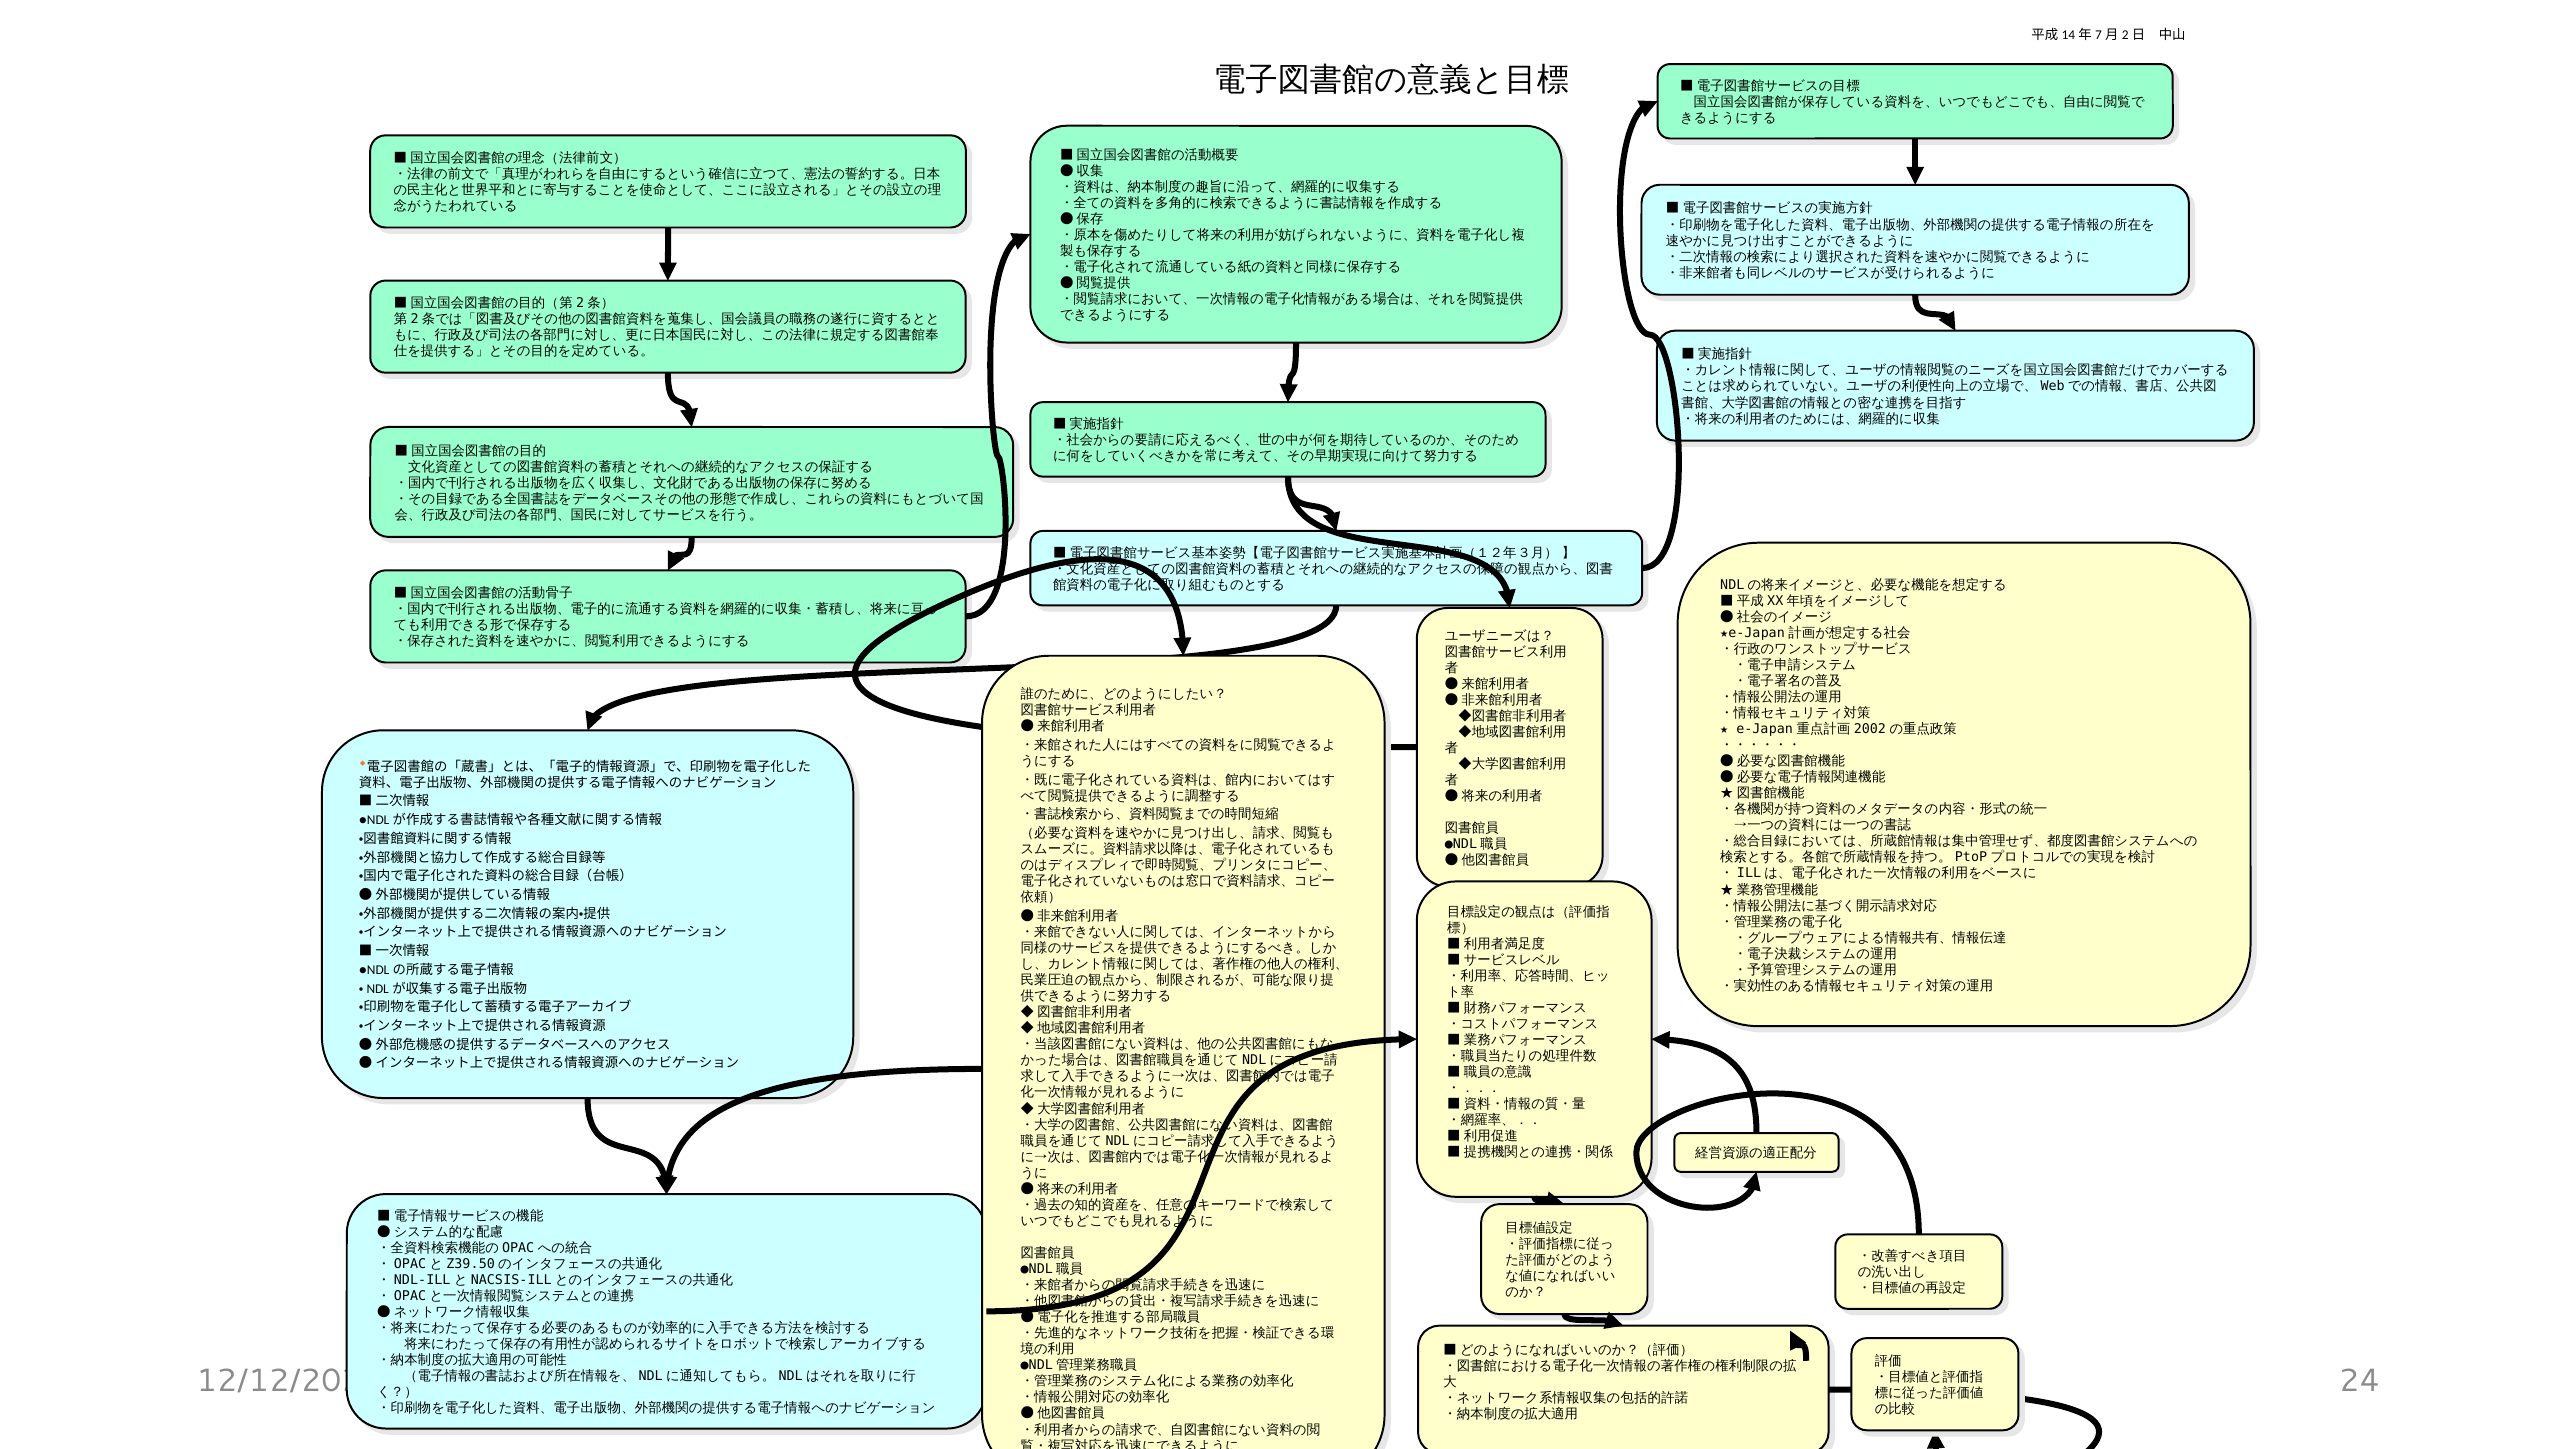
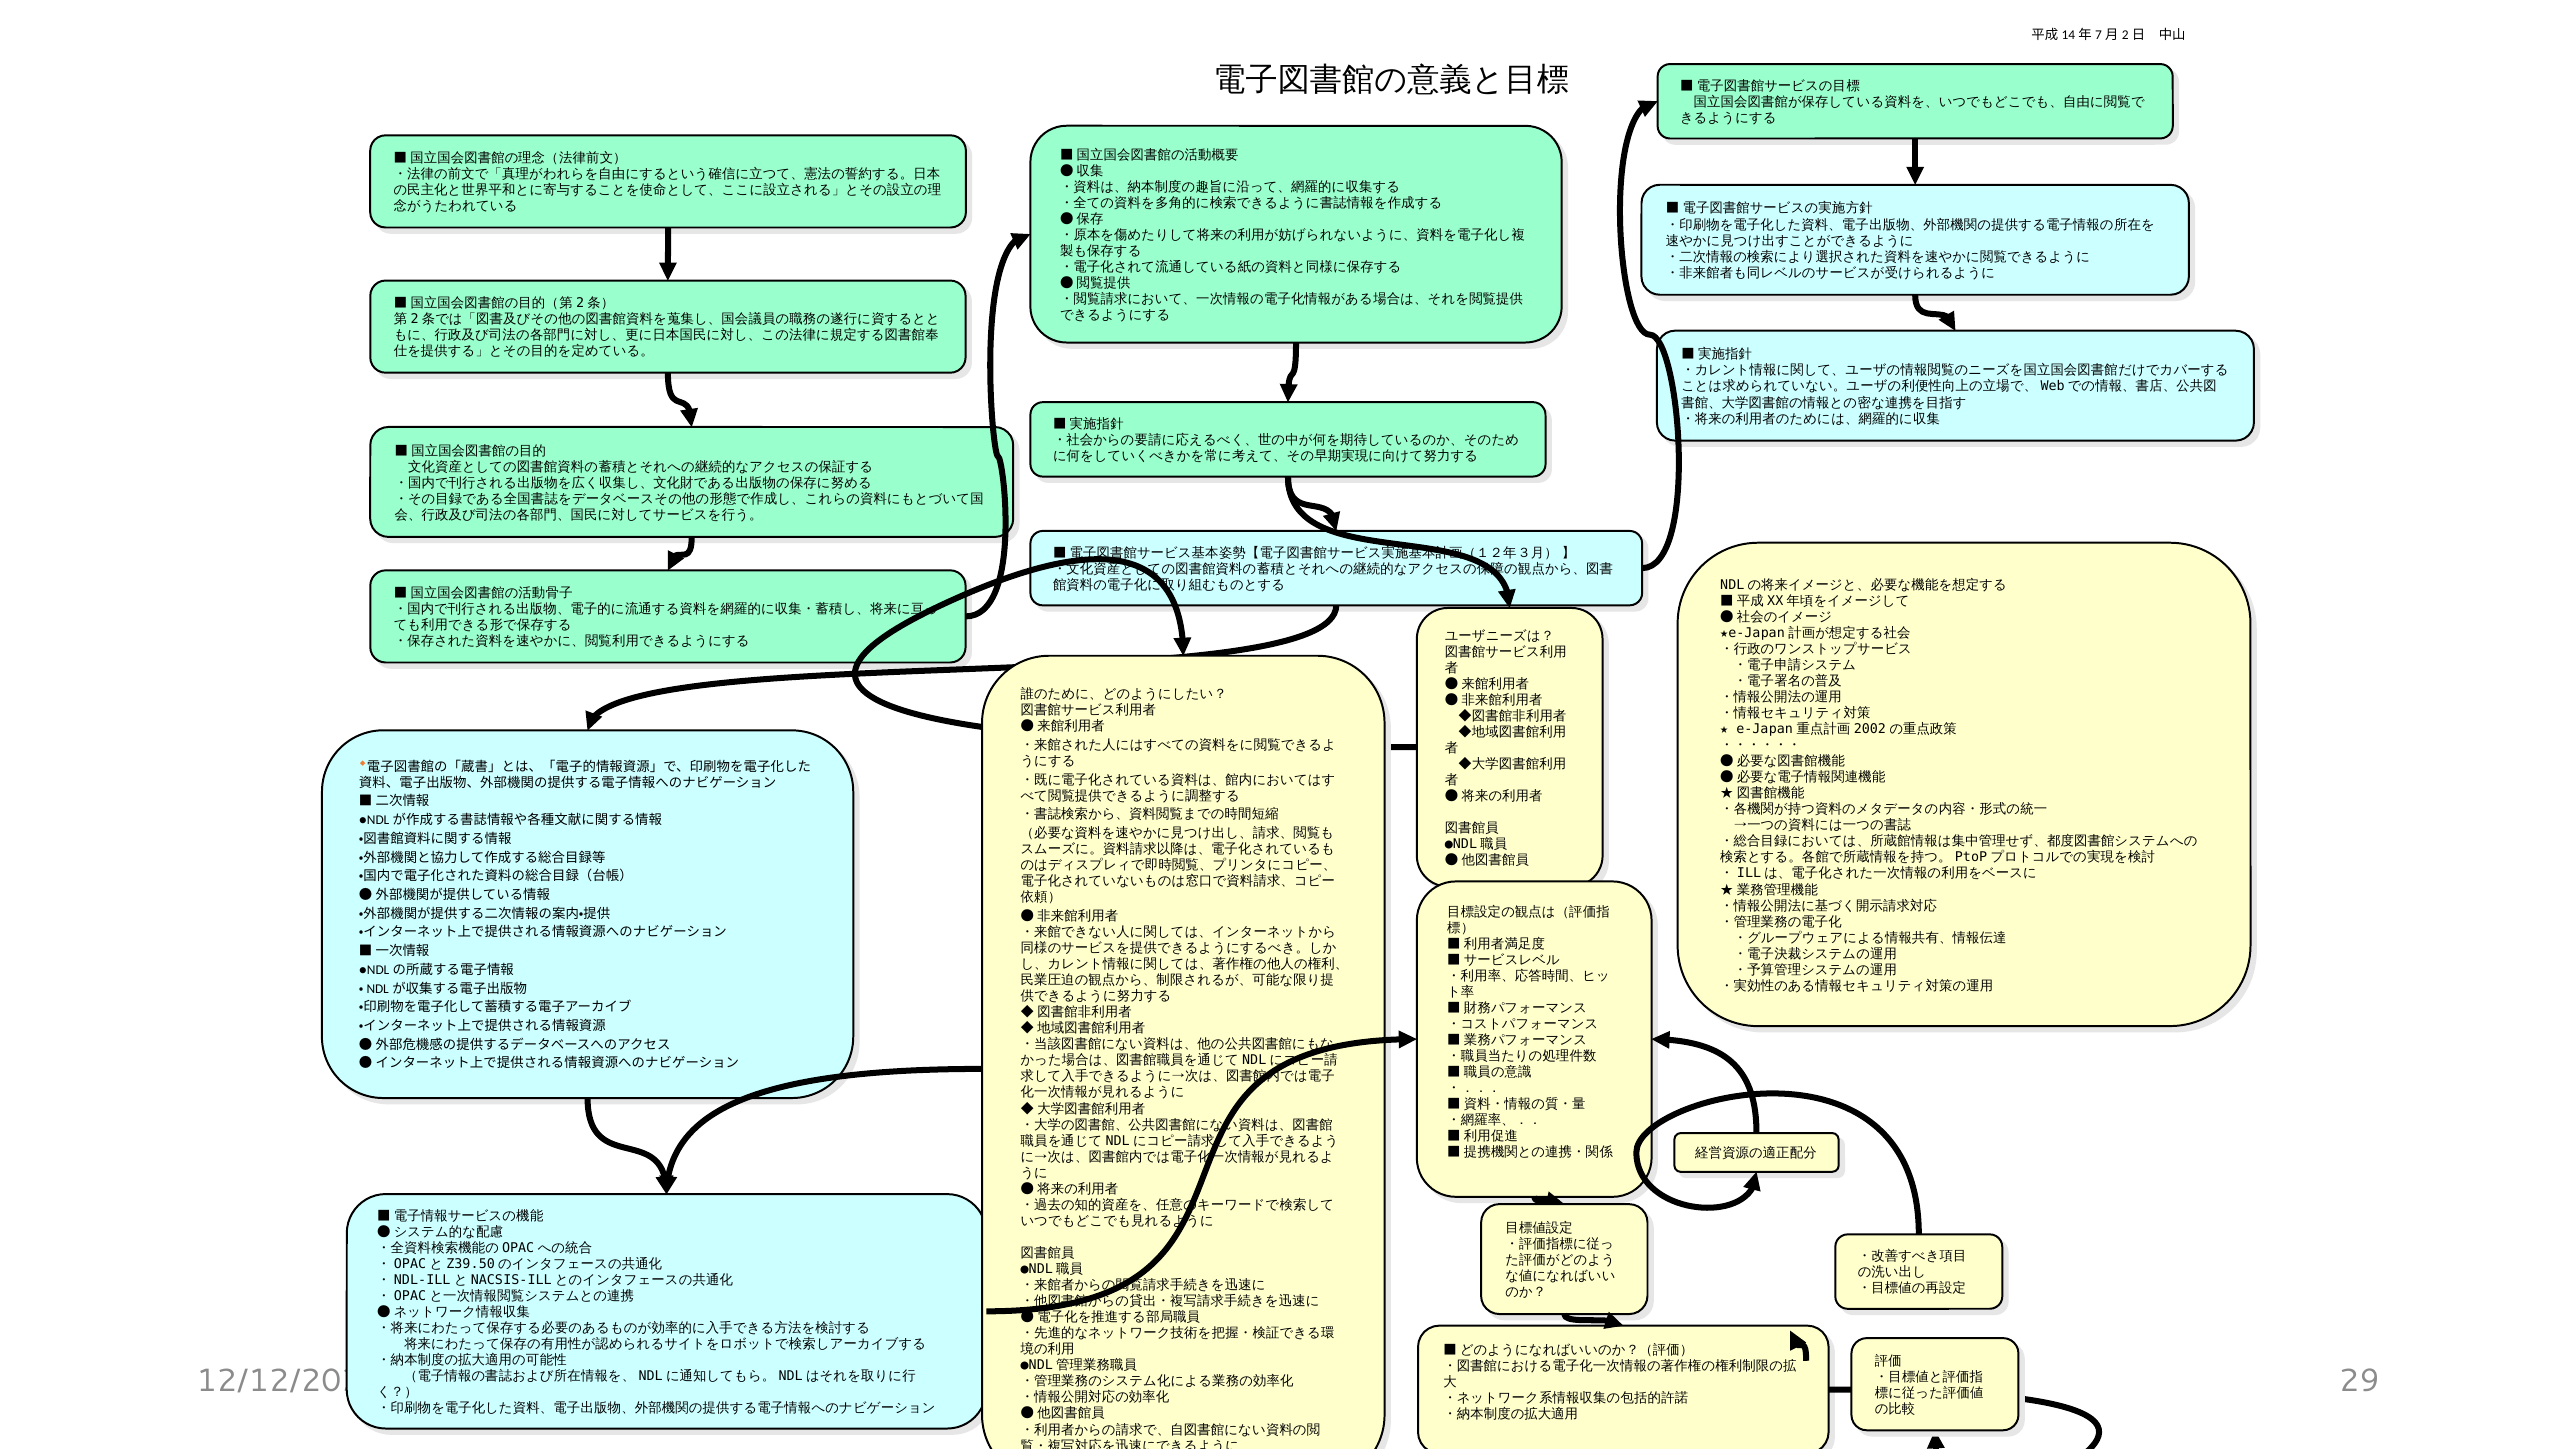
24: 24 -> 29 (2359, 1380)
